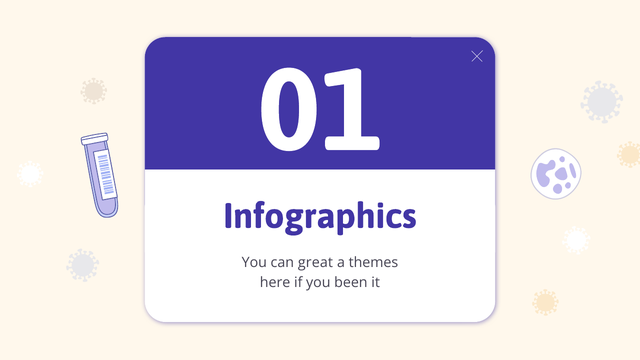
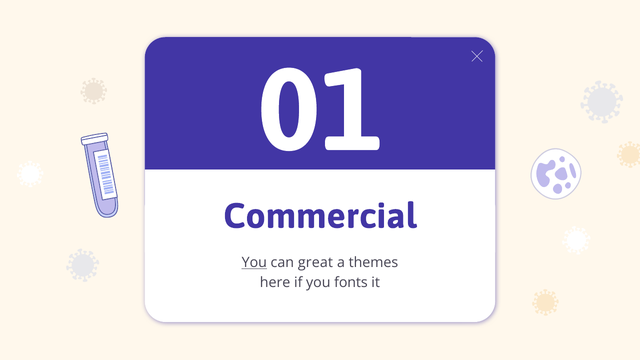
Infographics: Infographics -> Commercial (320, 216)
You underline: none -> present (254, 263)
been: been -> fonts (351, 282)
